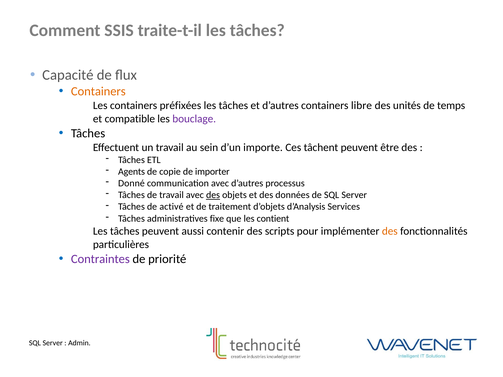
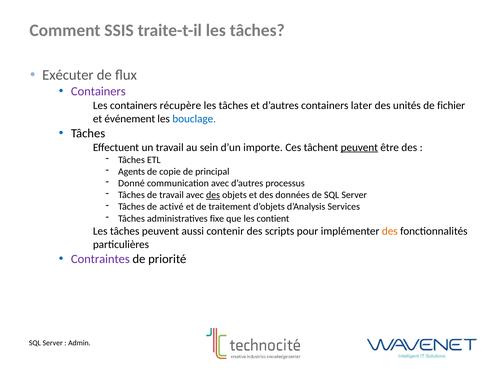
Capacité: Capacité -> Exécuter (68, 75)
Containers colour: orange -> purple (98, 91)
préfixées: préfixées -> récupère (180, 106)
libre: libre -> later (362, 106)
temps: temps -> fichier (451, 106)
compatible: compatible -> événement (130, 119)
bouclage colour: purple -> blue (194, 119)
peuvent underline: none -> present (359, 147)
importer: importer -> principal (212, 172)
